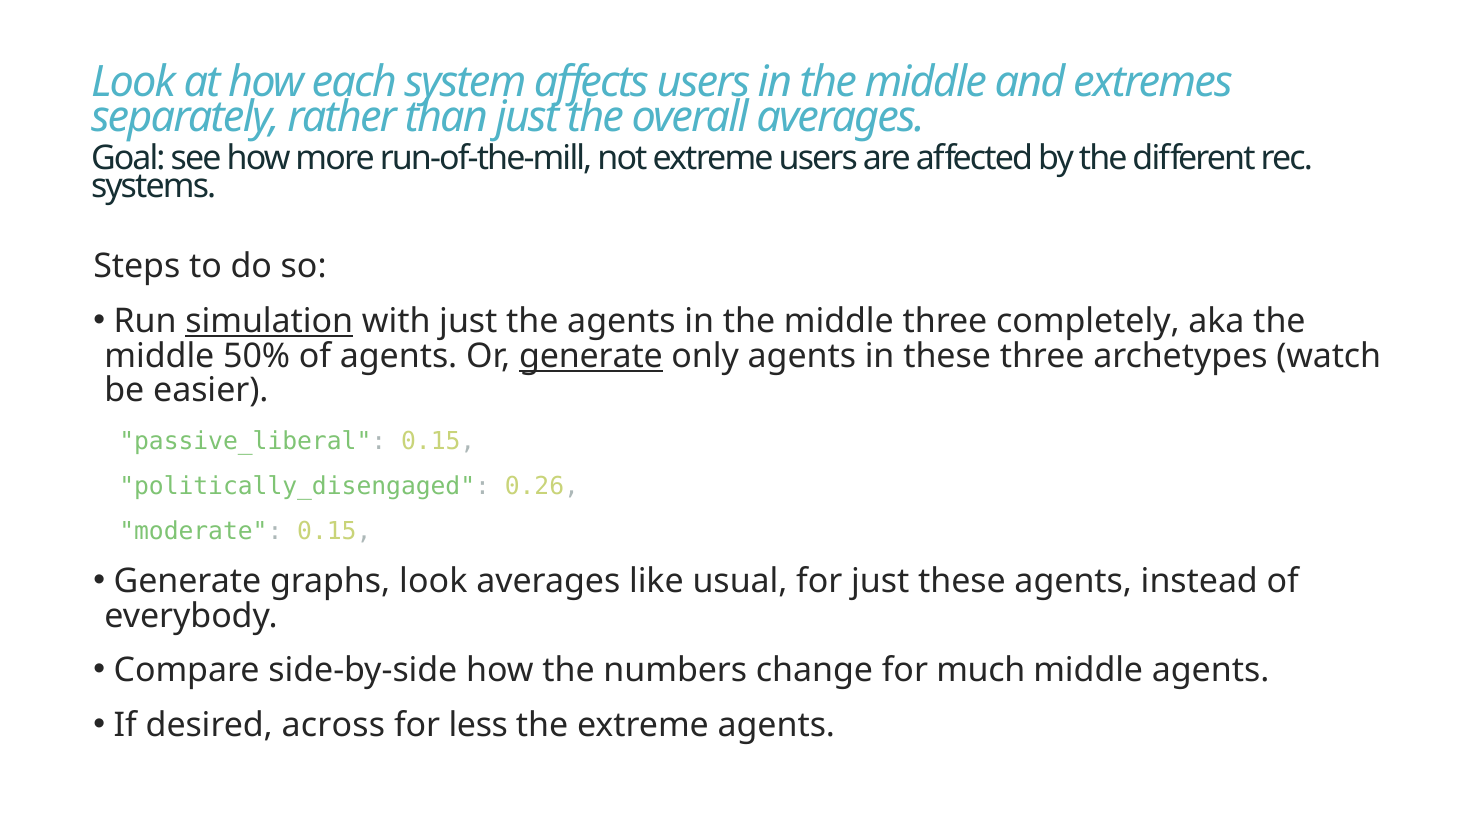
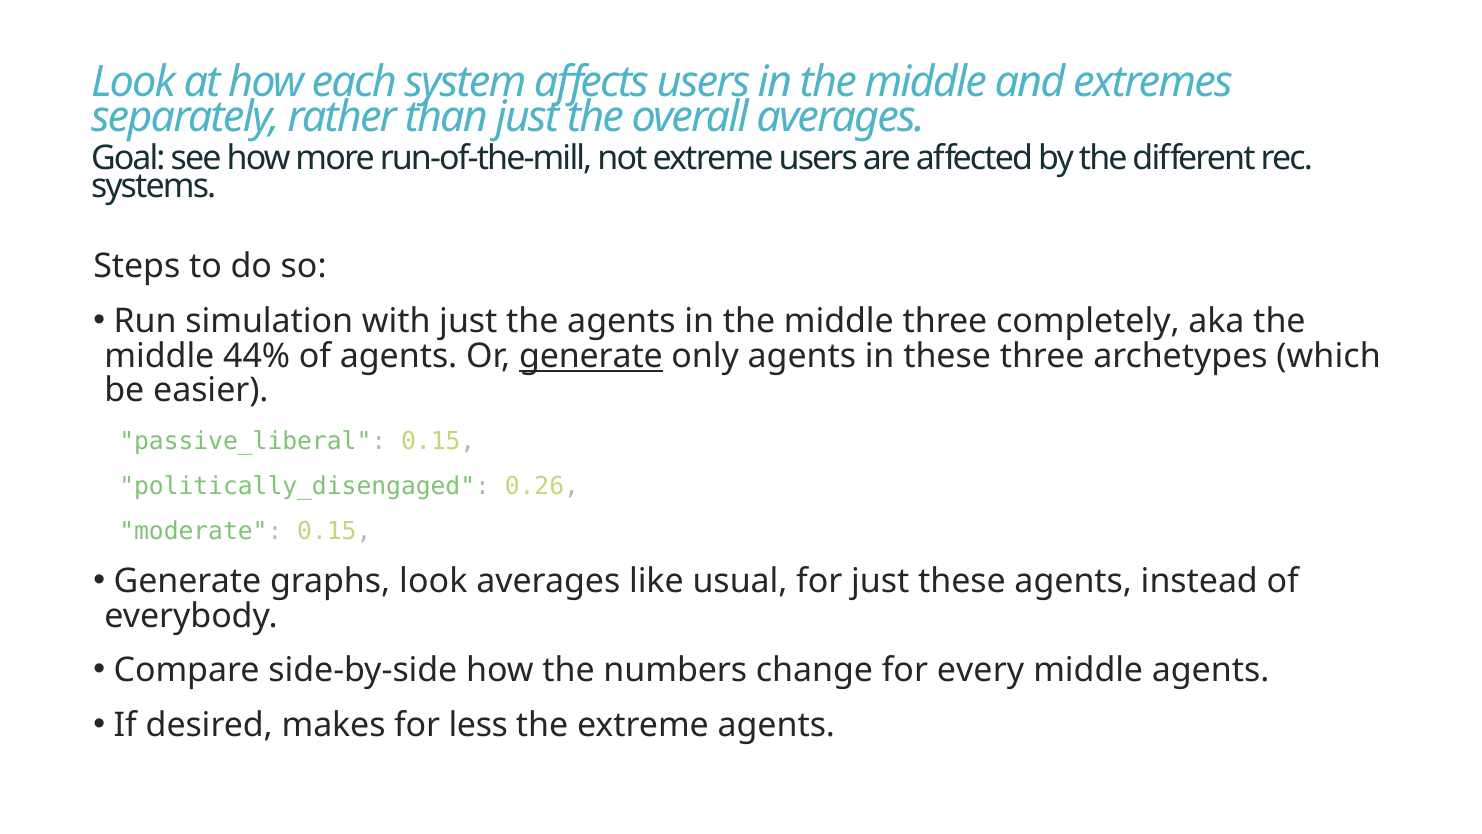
simulation underline: present -> none (269, 321)
50%: 50% -> 44% (257, 356)
watch: watch -> which (1329, 356)
much: much -> every (981, 670)
across: across -> makes (334, 725)
